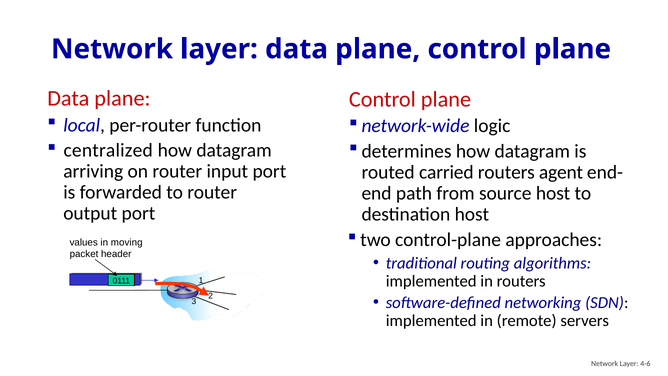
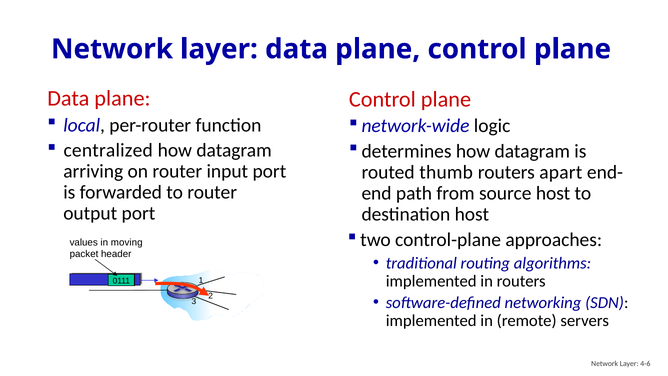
carried: carried -> thumb (446, 172)
agent: agent -> apart (561, 172)
